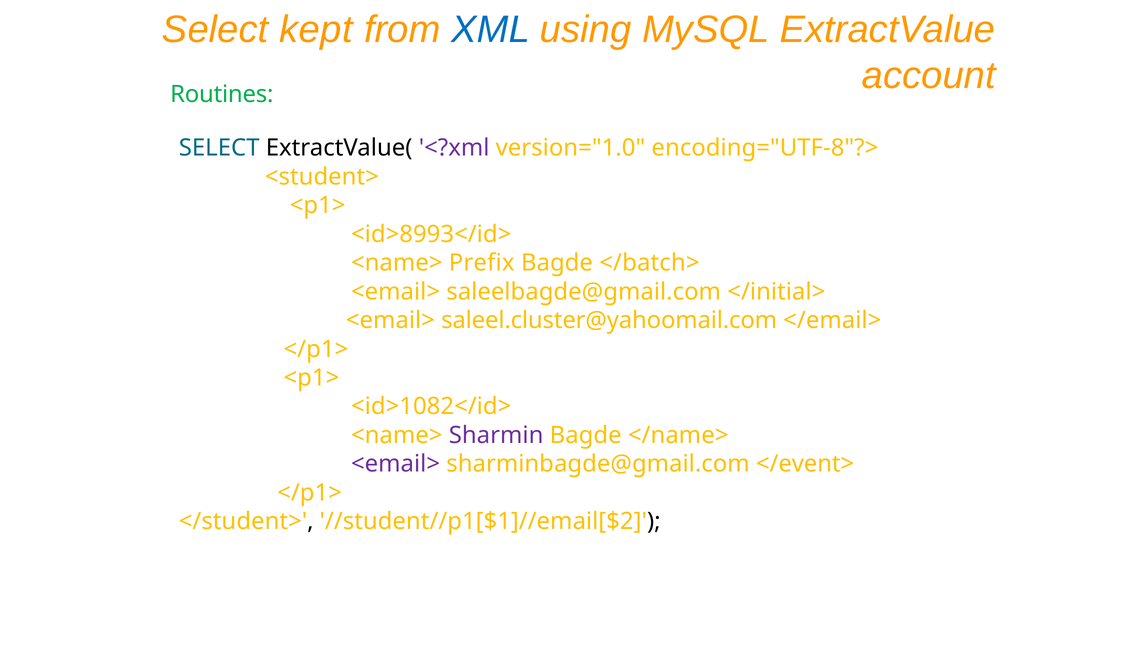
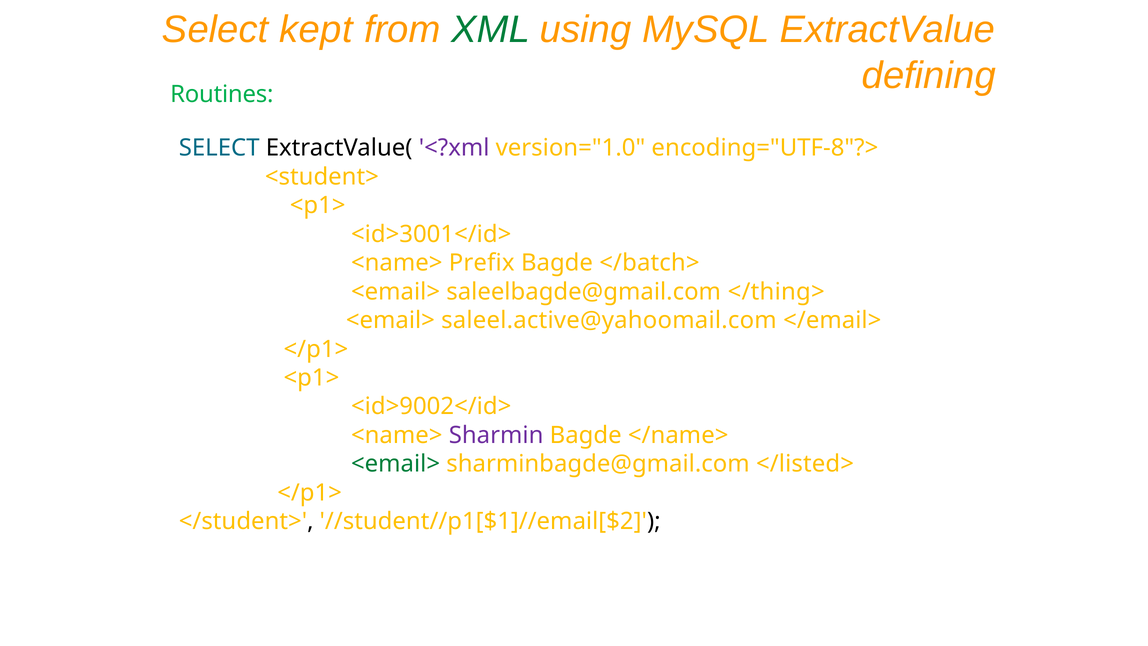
XML colour: blue -> green (491, 30)
account: account -> defining (929, 76)
<id>8993</id>: <id>8993</id> -> <id>3001</id> (431, 234)
</initial>: </initial> -> </thing> (776, 292)
saleel.cluster@yahoomail.com: saleel.cluster@yahoomail.com -> saleel.active@yahoomail.com (609, 320)
<id>1082</id>: <id>1082</id> -> <id>9002</id> (431, 406)
<email> colour: purple -> green (396, 464)
</event>: </event> -> </listed> (805, 464)
